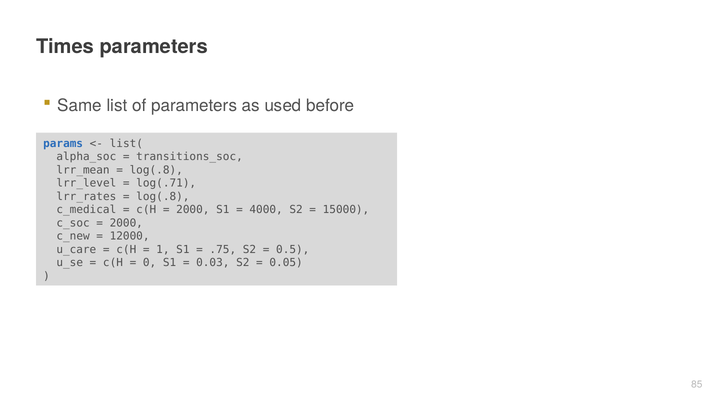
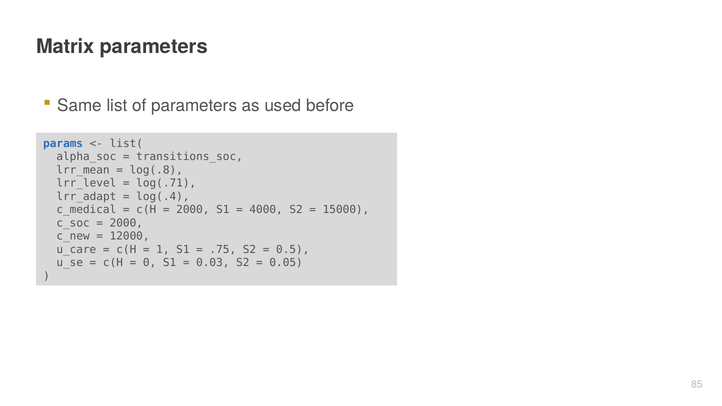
Times: Times -> Matrix (65, 47)
lrr_rates: lrr_rates -> lrr_adapt (86, 197)
log(.8: log(.8 -> log(.4 (163, 197)
